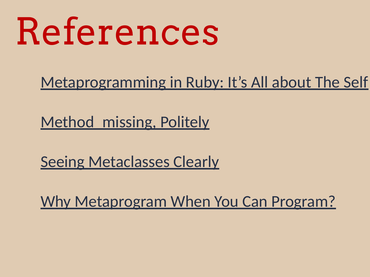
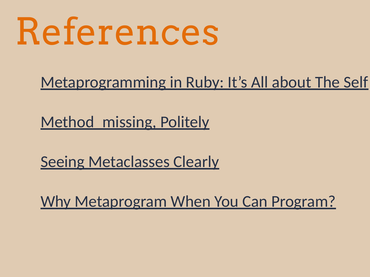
References colour: red -> orange (117, 33)
